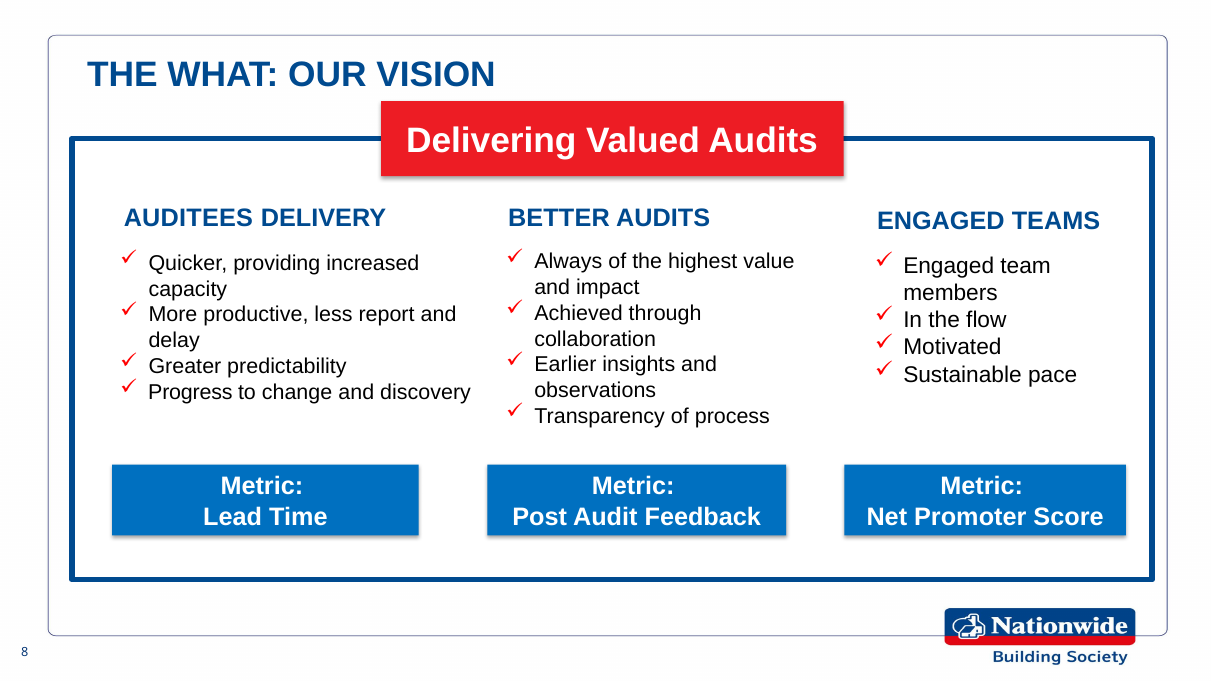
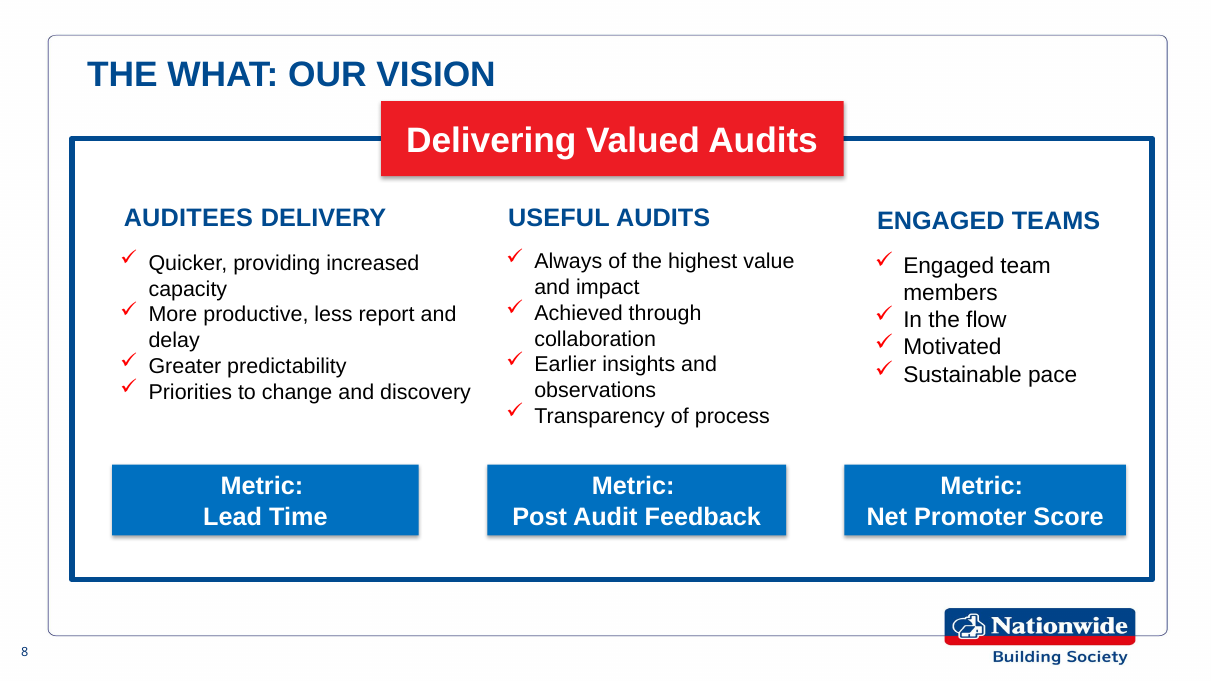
BETTER: BETTER -> USEFUL (559, 219)
Progress: Progress -> Priorities (190, 392)
